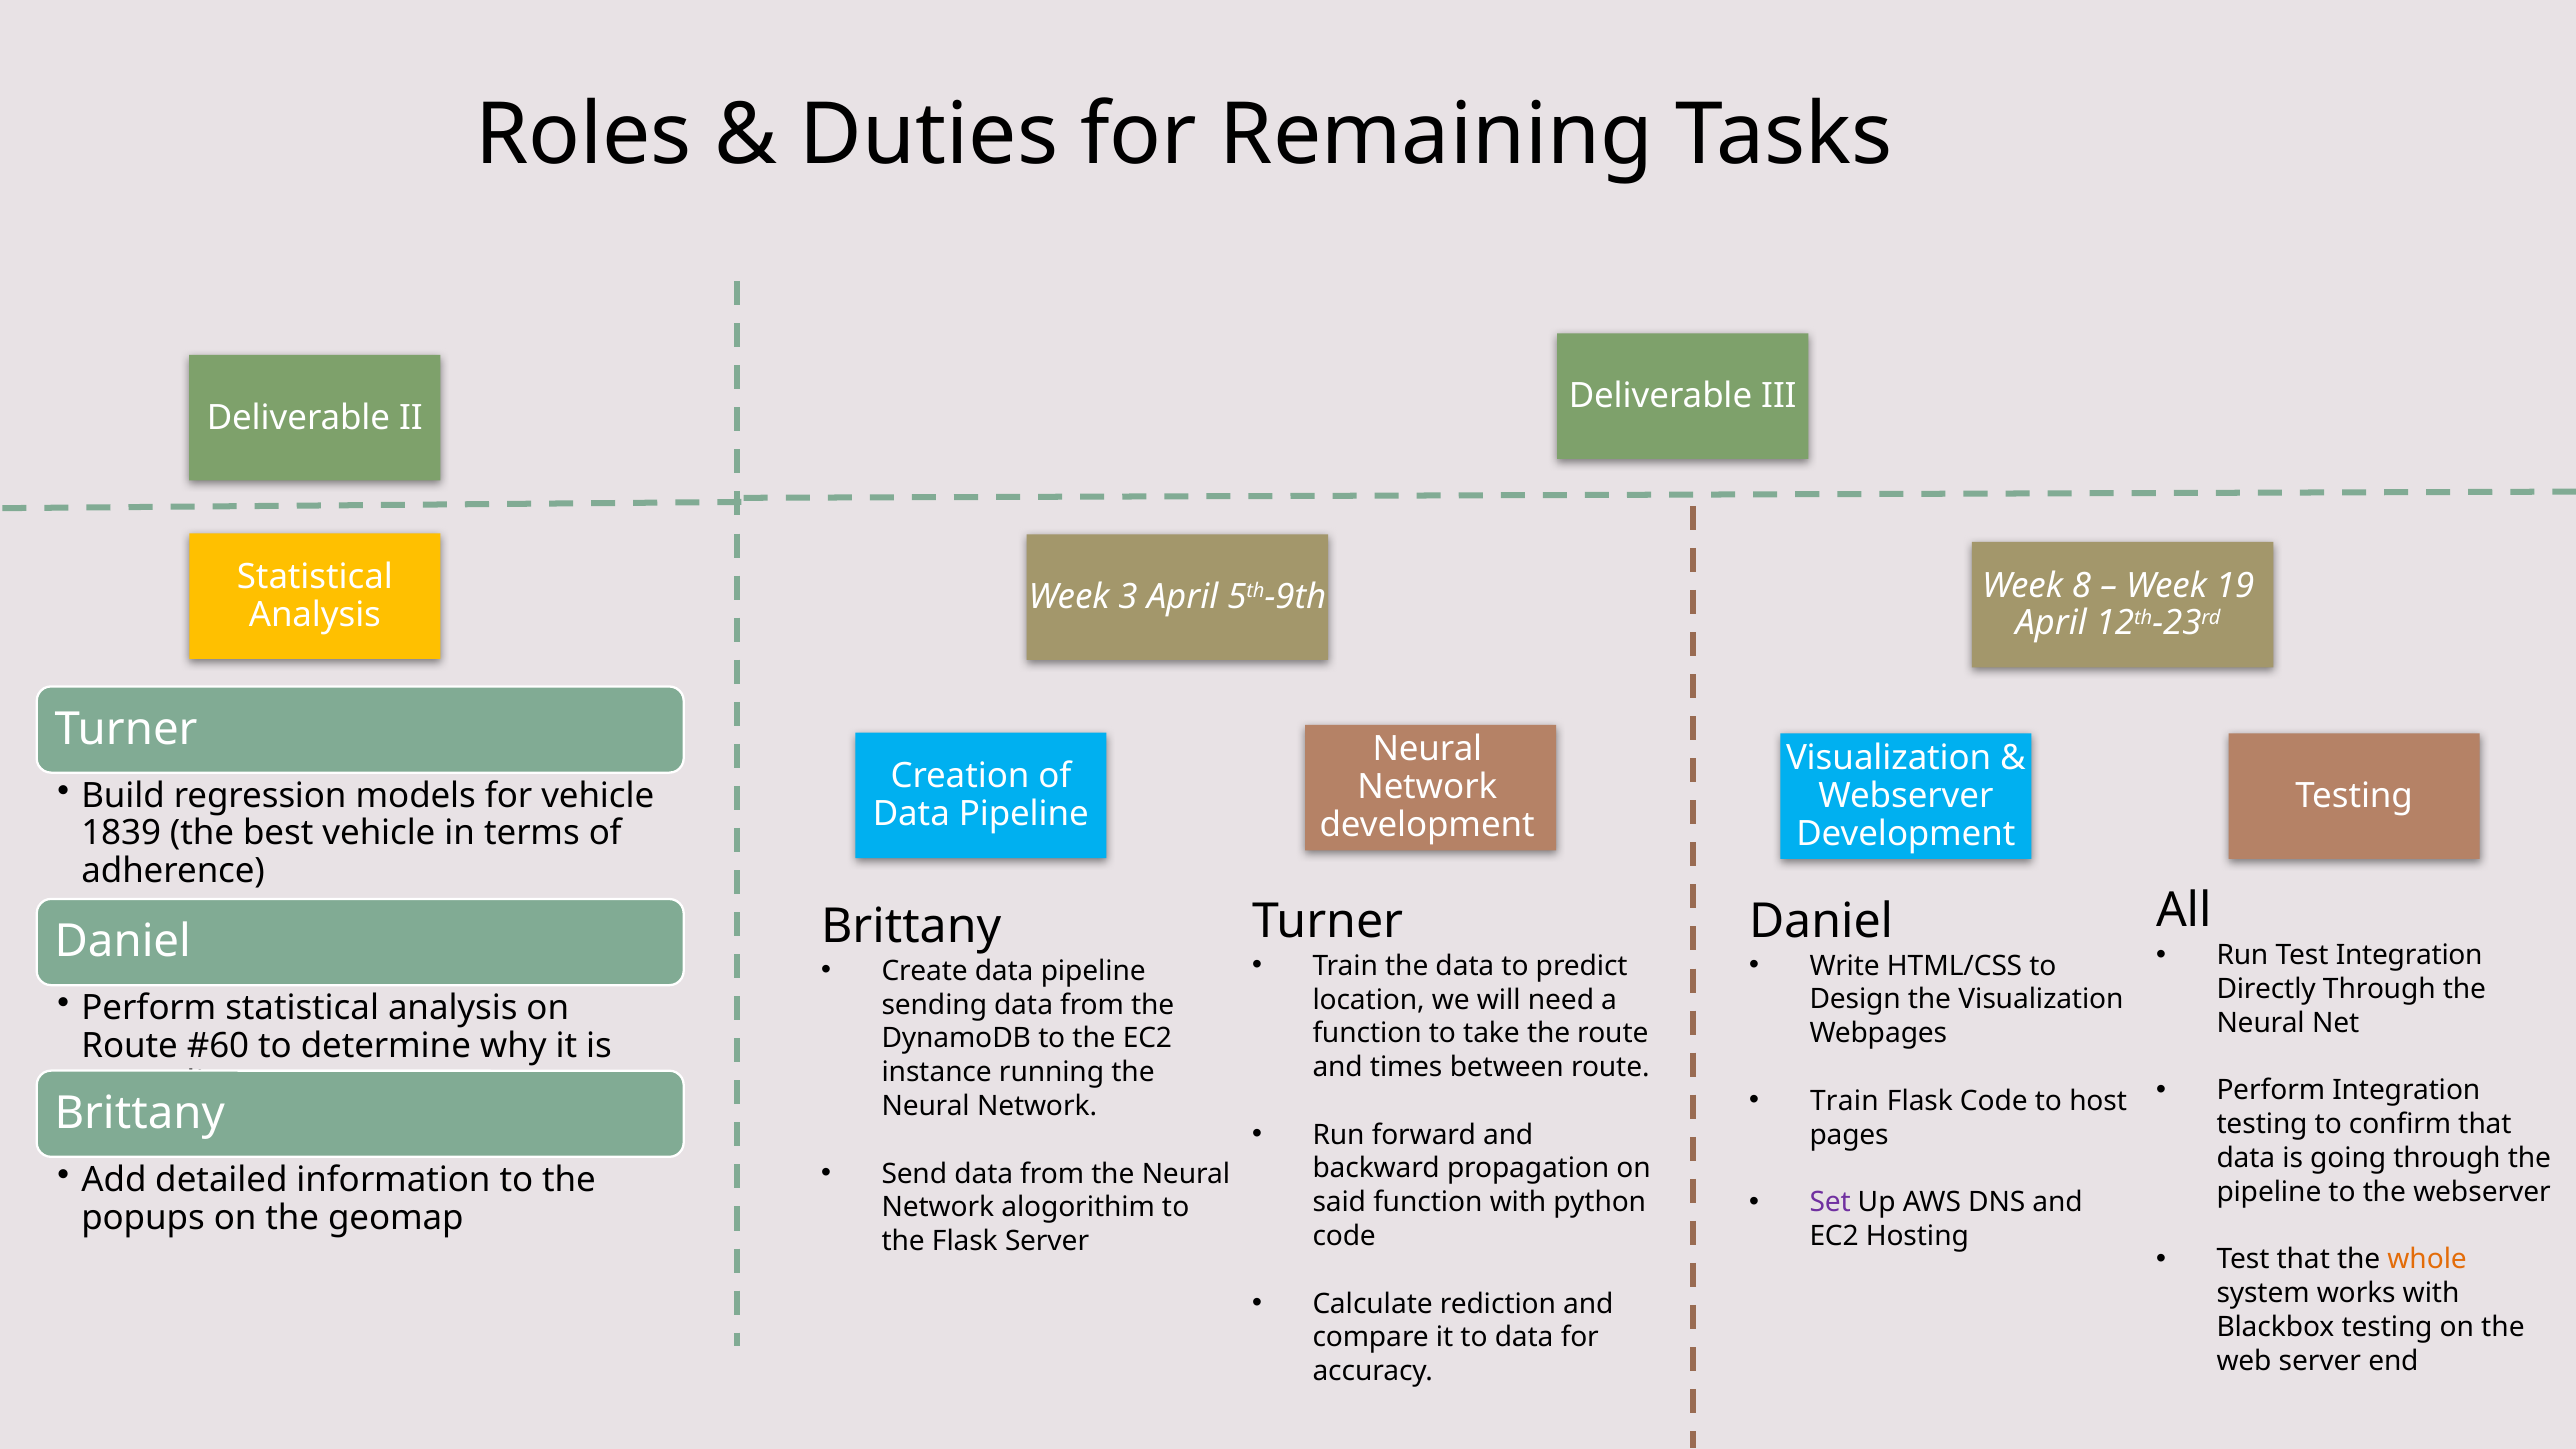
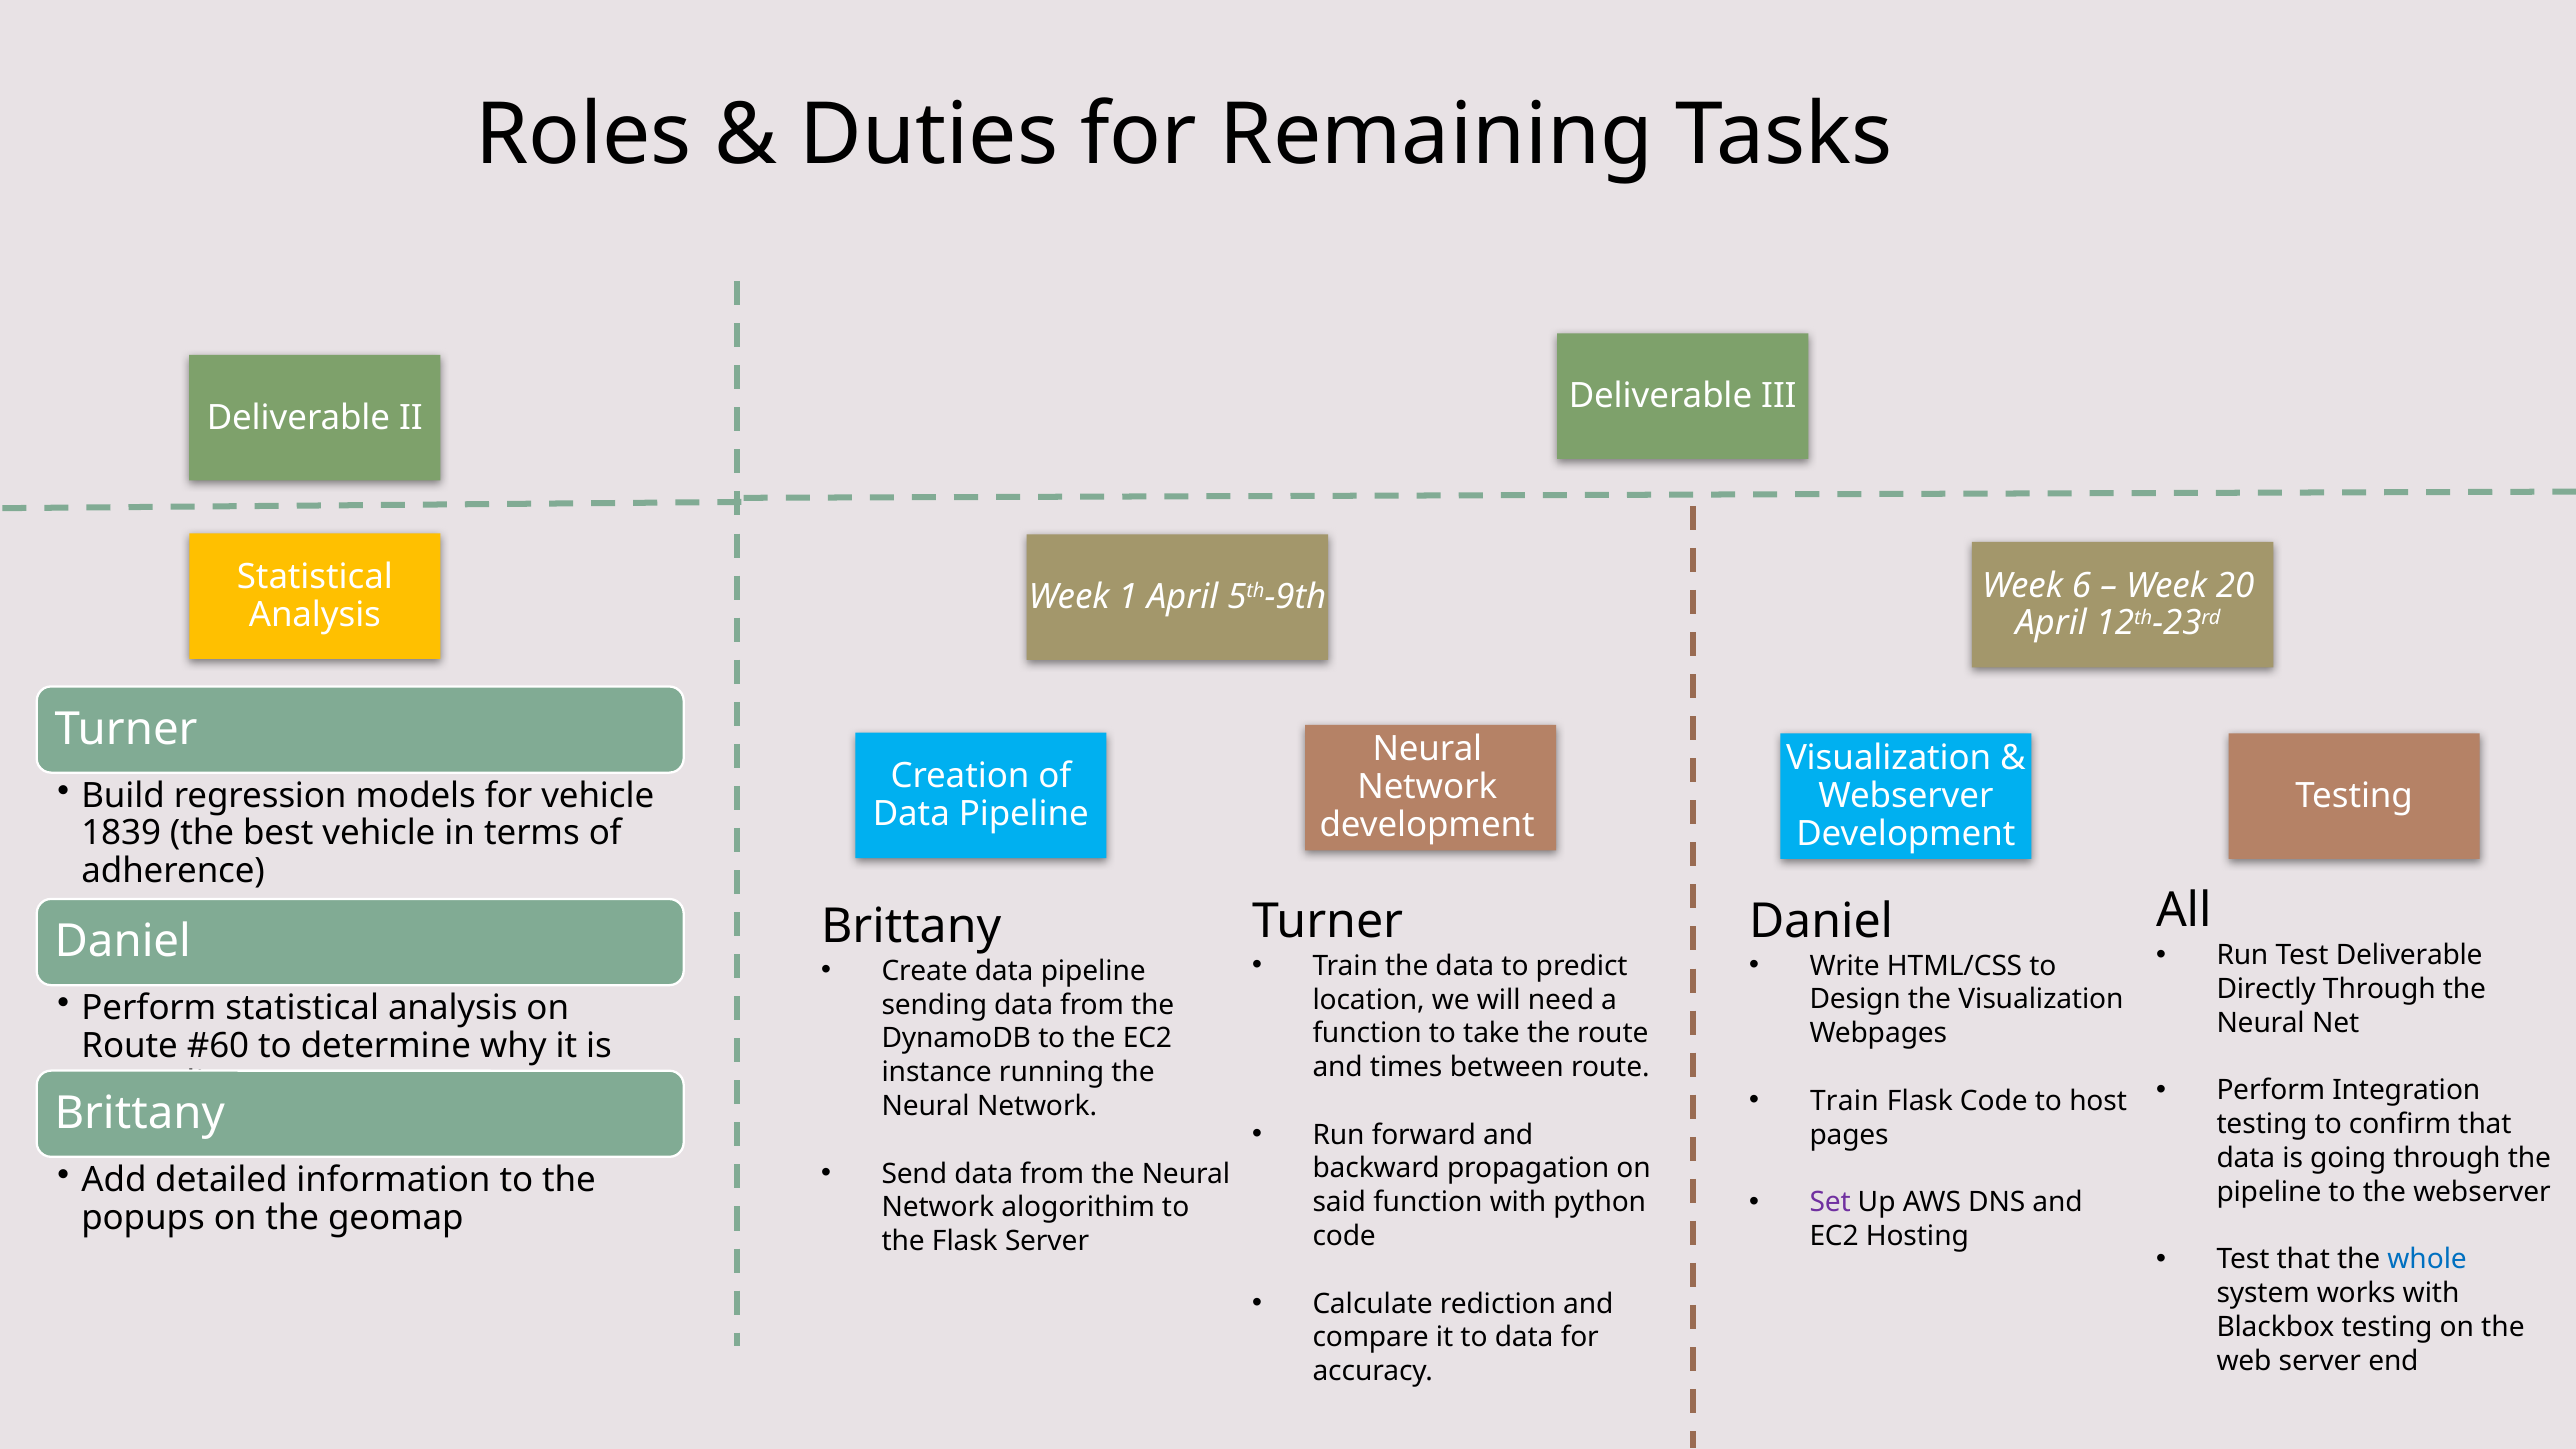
8: 8 -> 6 (2082, 586)
19: 19 -> 20 (2235, 586)
3: 3 -> 1 (1128, 597)
Test Integration: Integration -> Deliverable (2409, 955)
whole colour: orange -> blue (2427, 1259)
